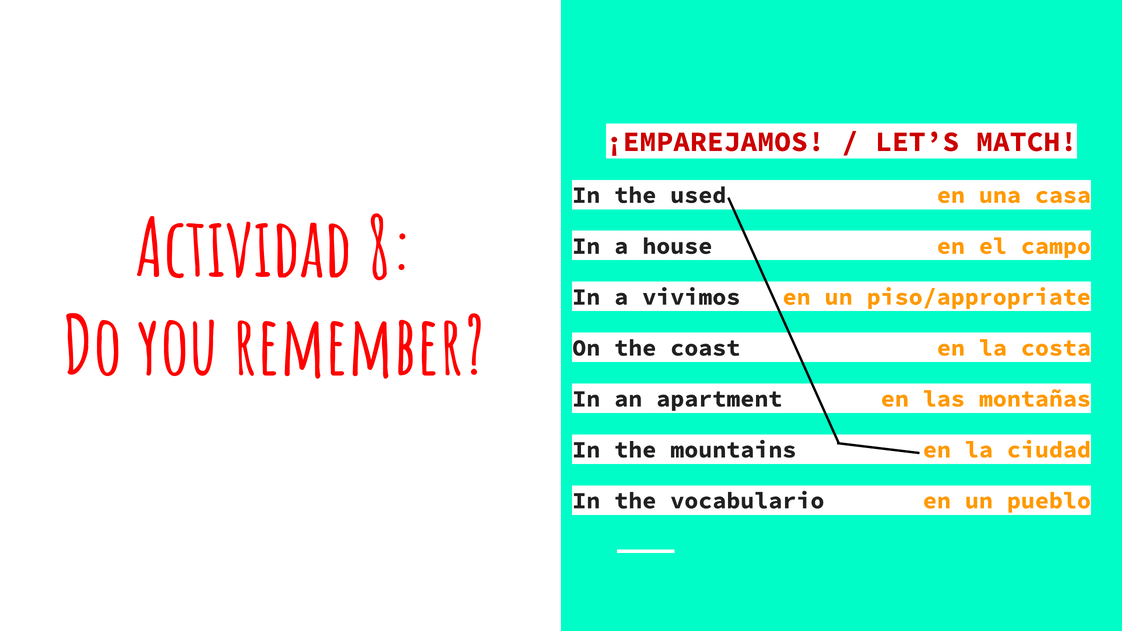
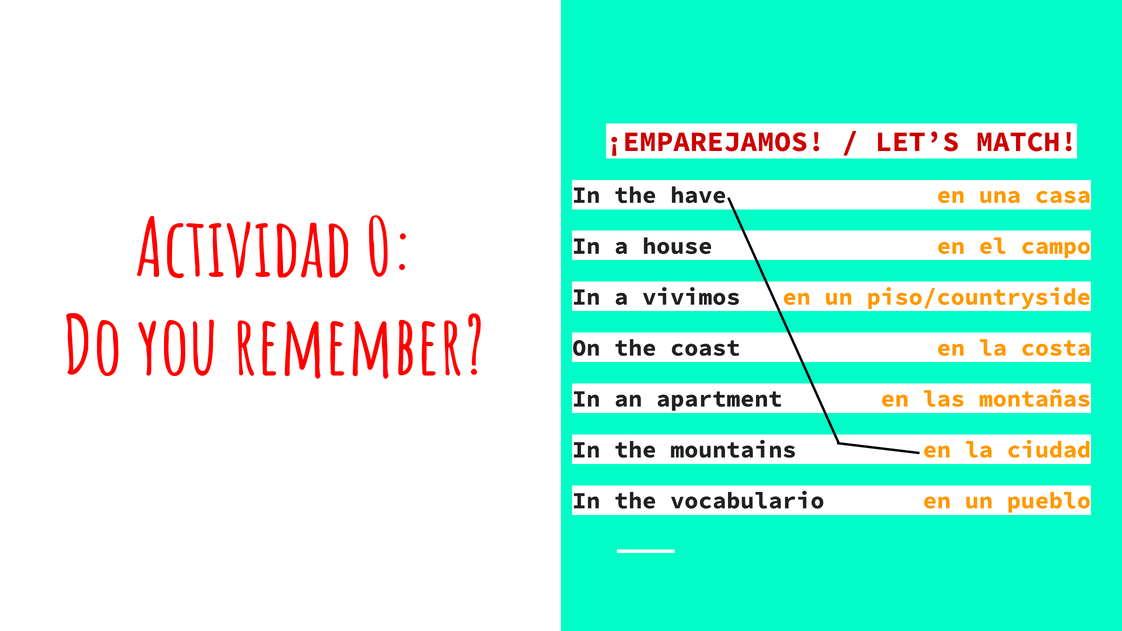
used: used -> have (698, 195)
8: 8 -> 0 (390, 251)
piso/appropriate: piso/appropriate -> piso/countryside (979, 297)
